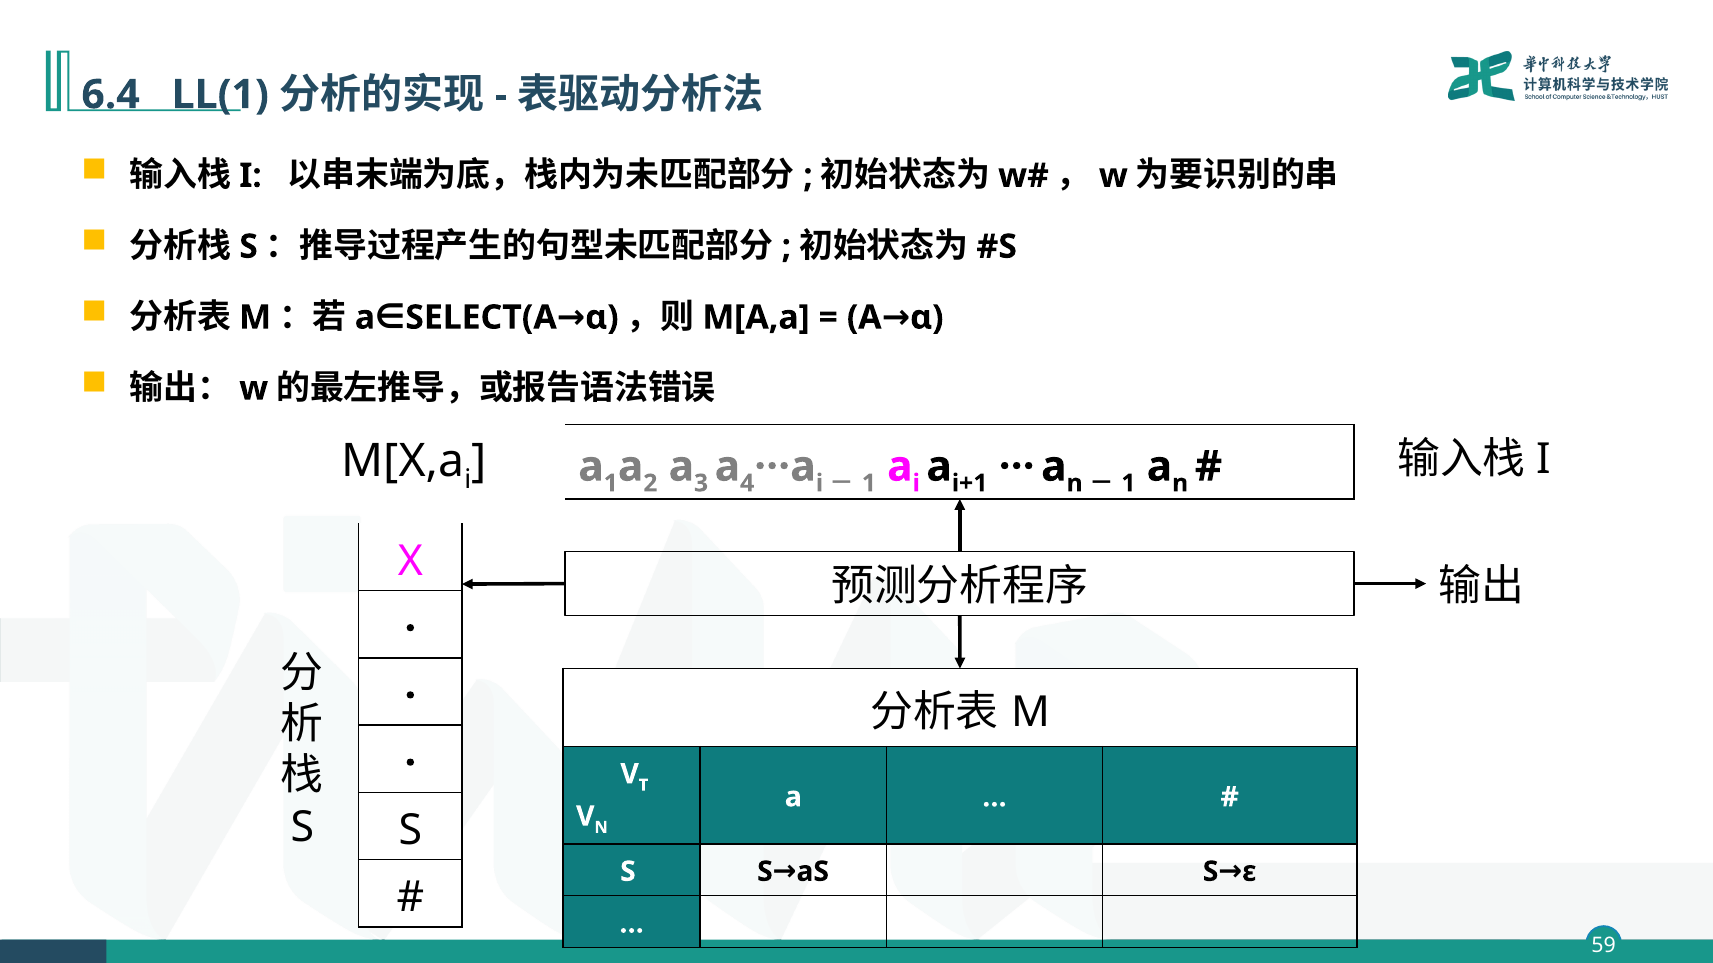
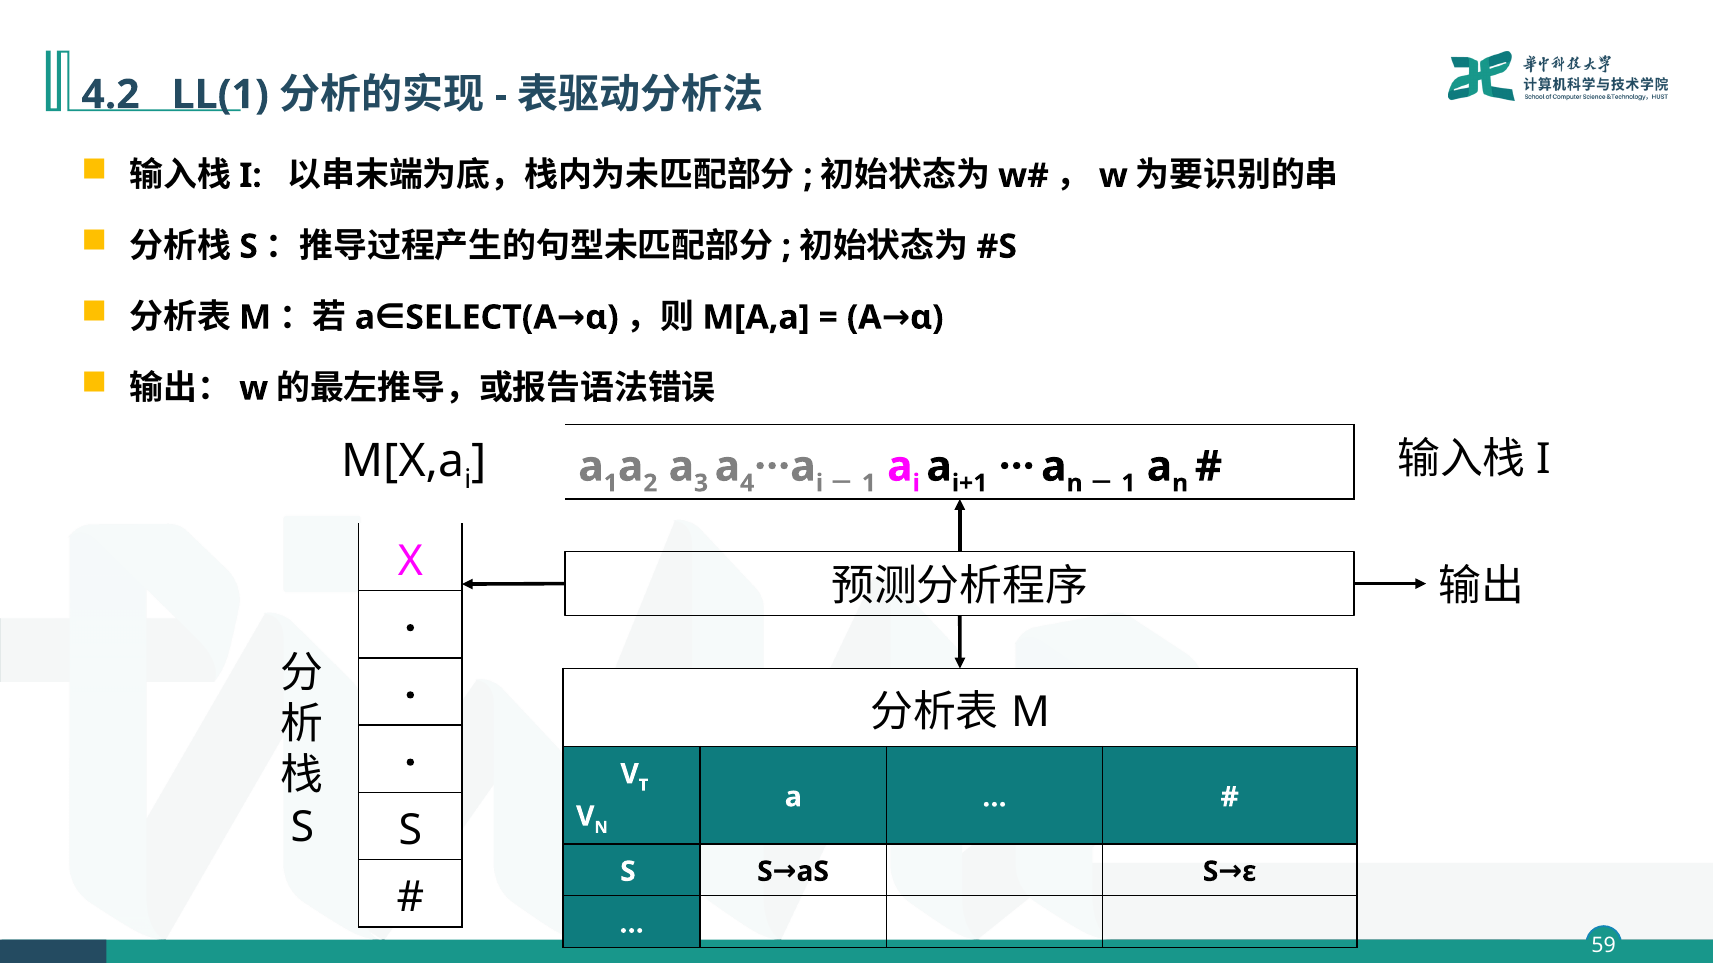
6.4: 6.4 -> 4.2 (111, 95)
